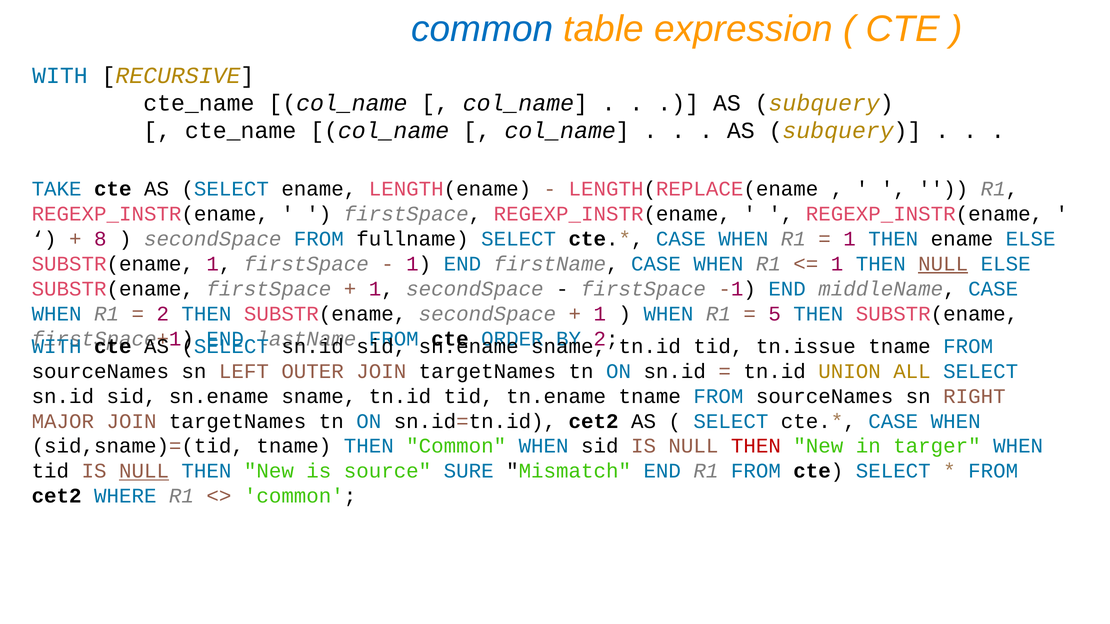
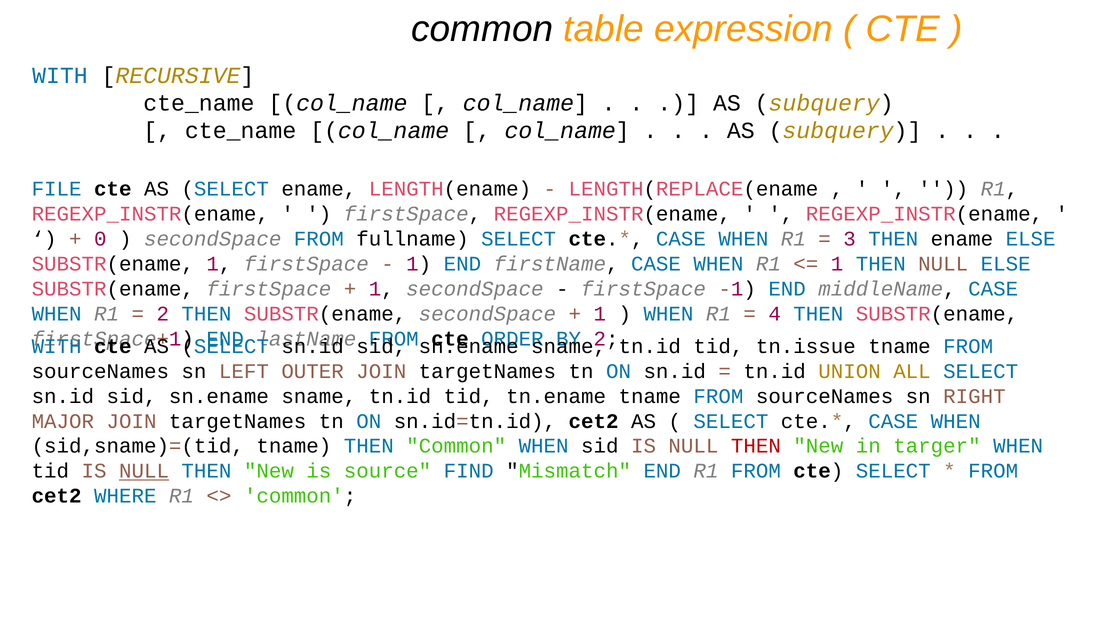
common colour: blue -> black (482, 29)
TAKE: TAKE -> FILE (57, 189)
8: 8 -> 0 (100, 239)
1: 1 -> 3 (850, 239)
NULL underline: present -> none (943, 264)
5: 5 -> 4 (775, 314)
SURE: SURE -> FIND (469, 471)
